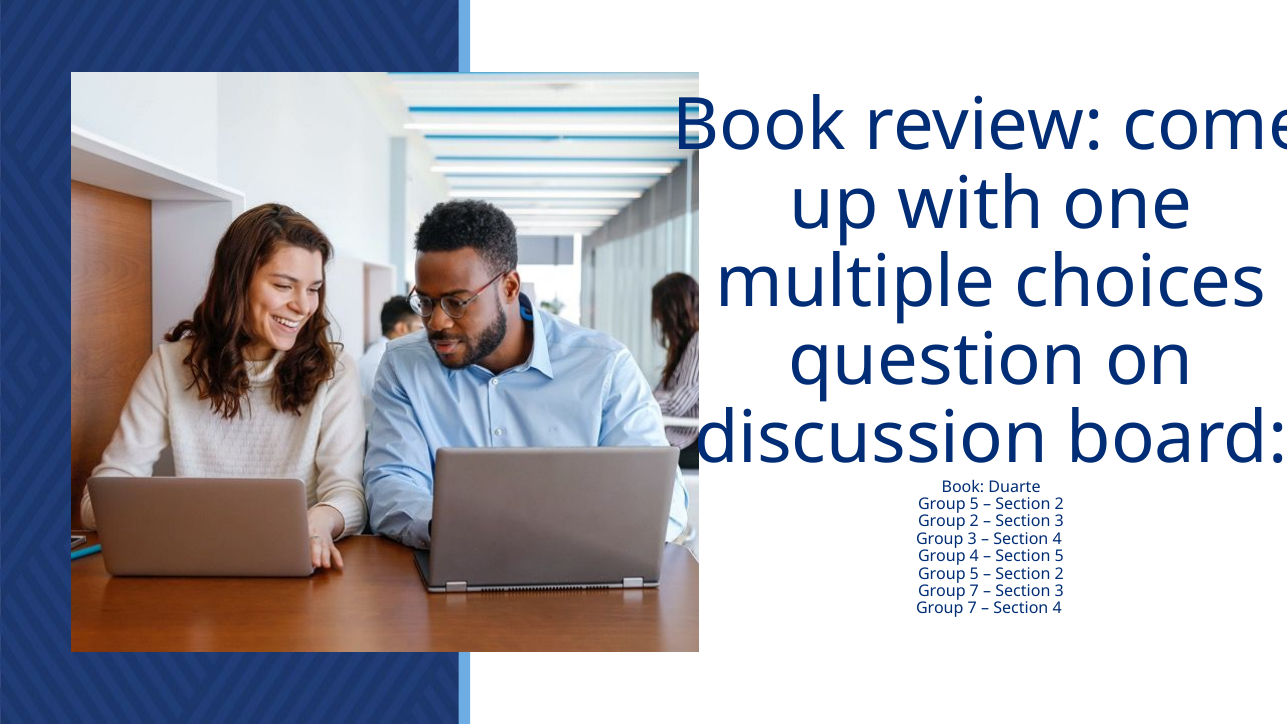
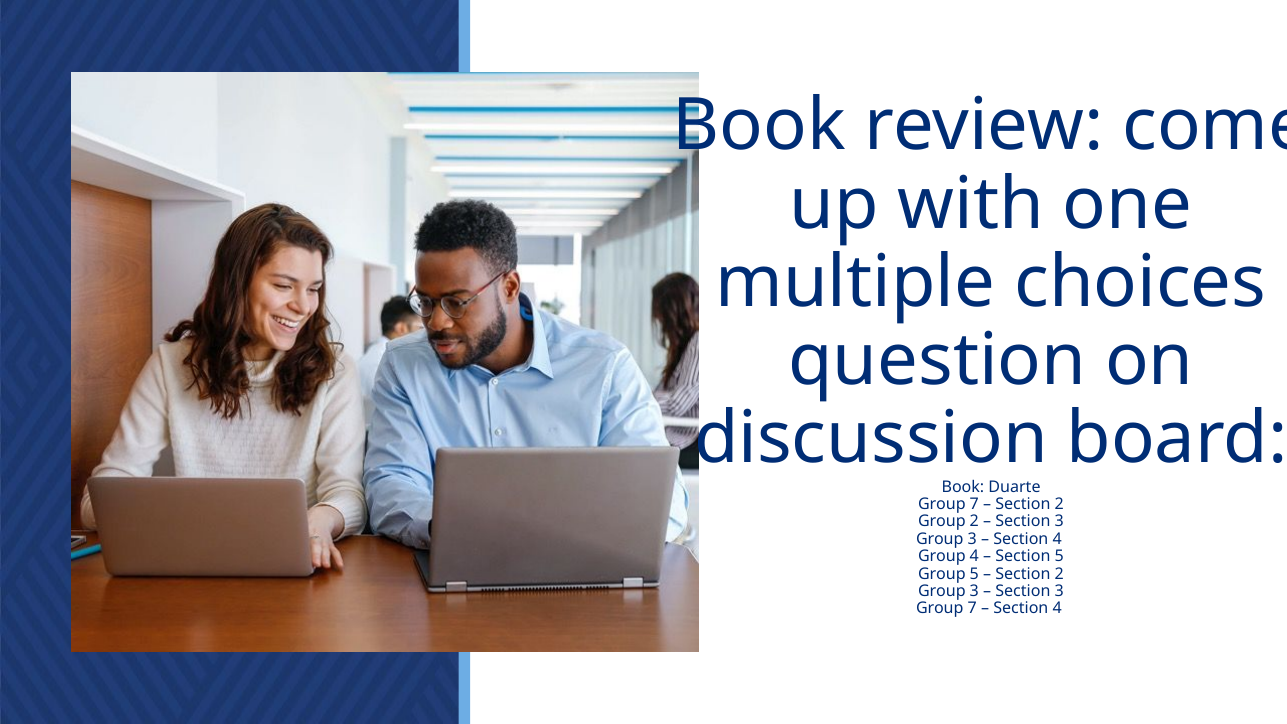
5: 5 -> 7 (974, 504)
7: 7 -> 3 (974, 591)
